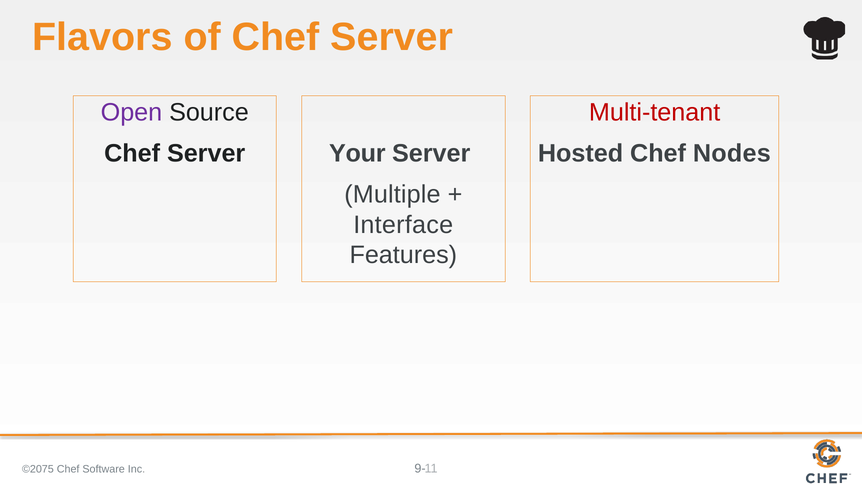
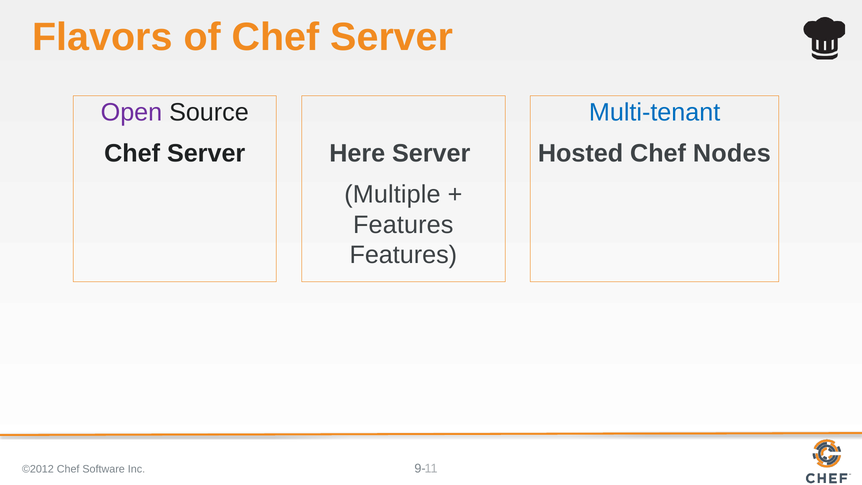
Multi-tenant colour: red -> blue (655, 113)
Your: Your -> Here (357, 154)
Interface: Interface -> Features (403, 225)
©2075: ©2075 -> ©2012 (38, 469)
